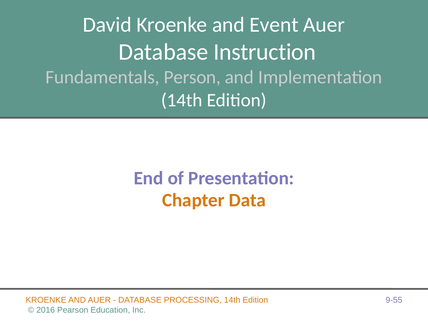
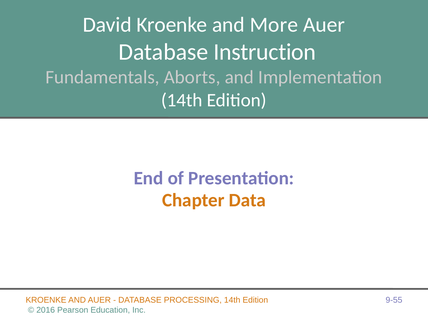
Event: Event -> More (274, 25)
Person: Person -> Aborts (192, 77)
